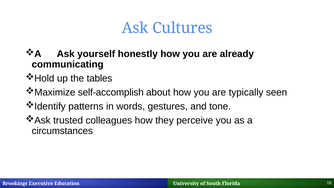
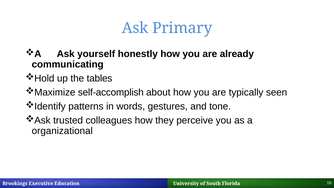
Cultures: Cultures -> Primary (182, 28)
circumstances: circumstances -> organizational (62, 131)
